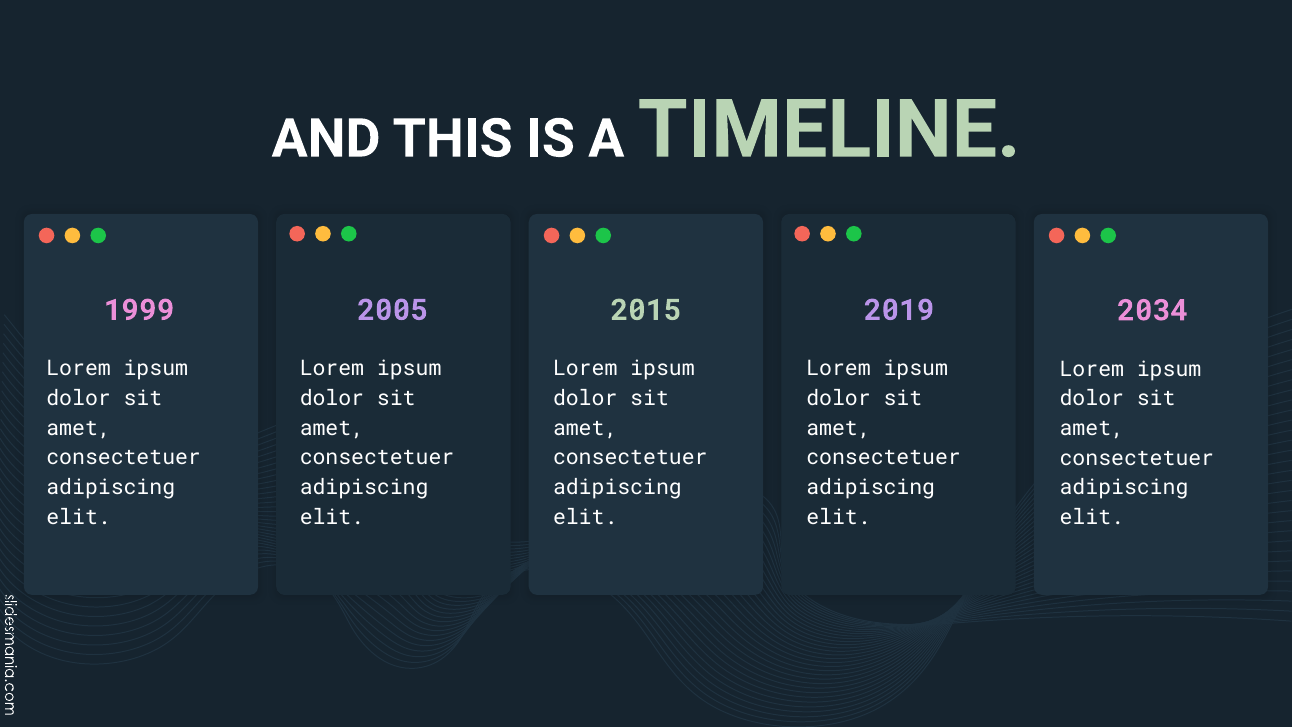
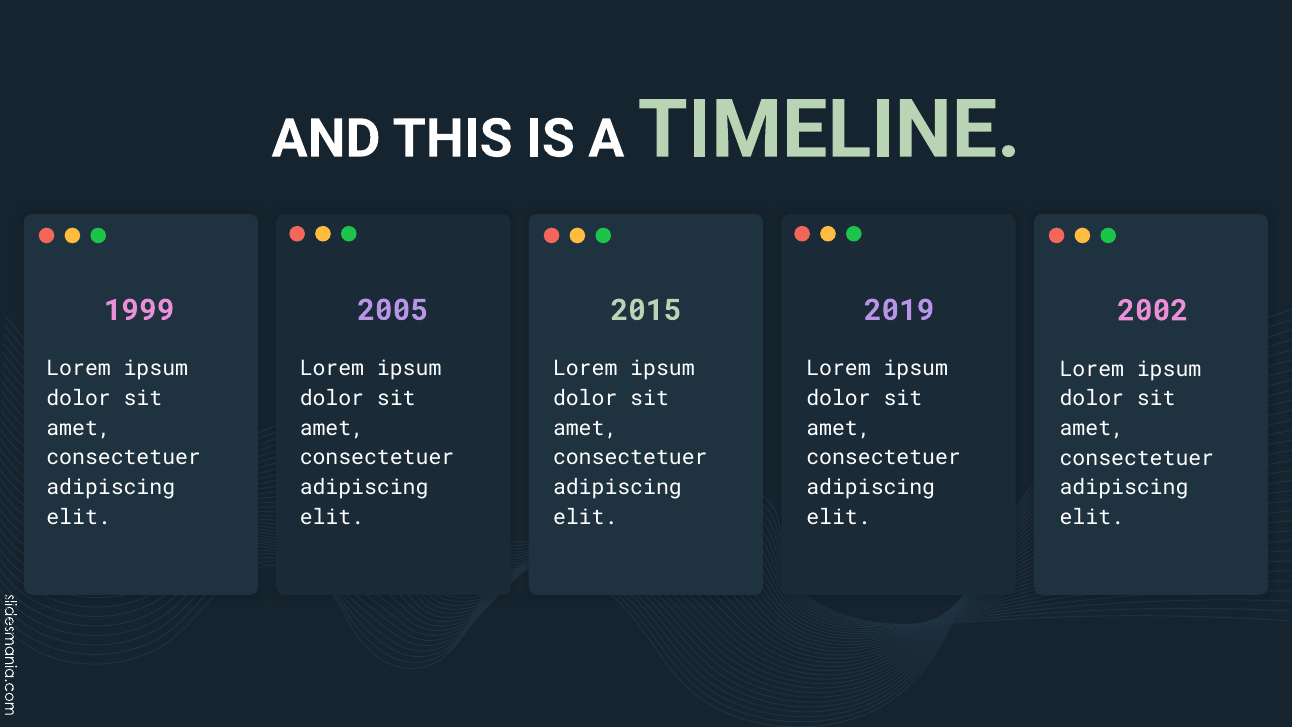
2034: 2034 -> 2002 (1153, 310)
